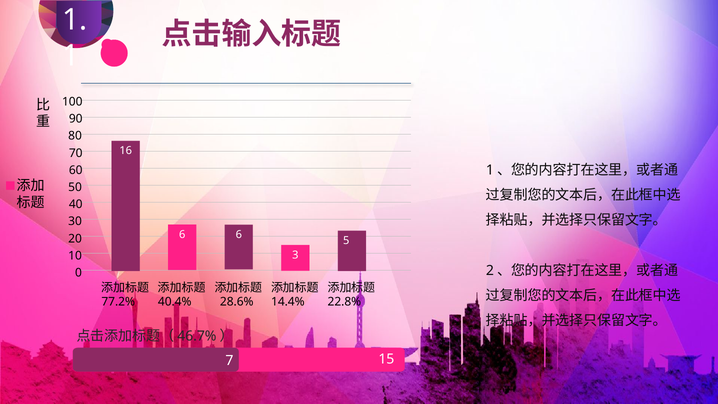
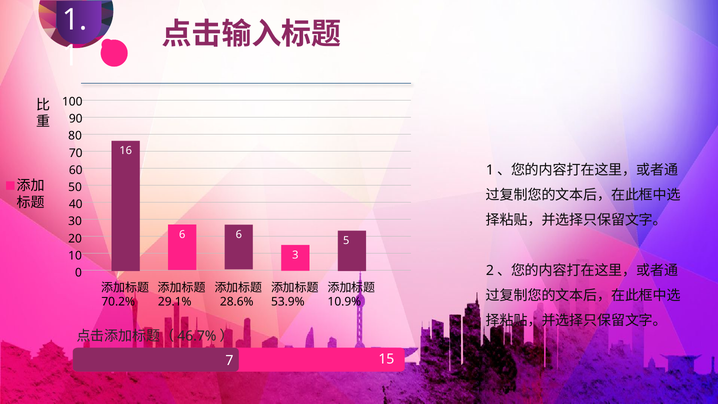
77.2%: 77.2% -> 70.2% (118, 302)
40.4%: 40.4% -> 29.1% (175, 302)
14.4%: 14.4% -> 53.9% (288, 302)
22.8%: 22.8% -> 10.9% (344, 302)
